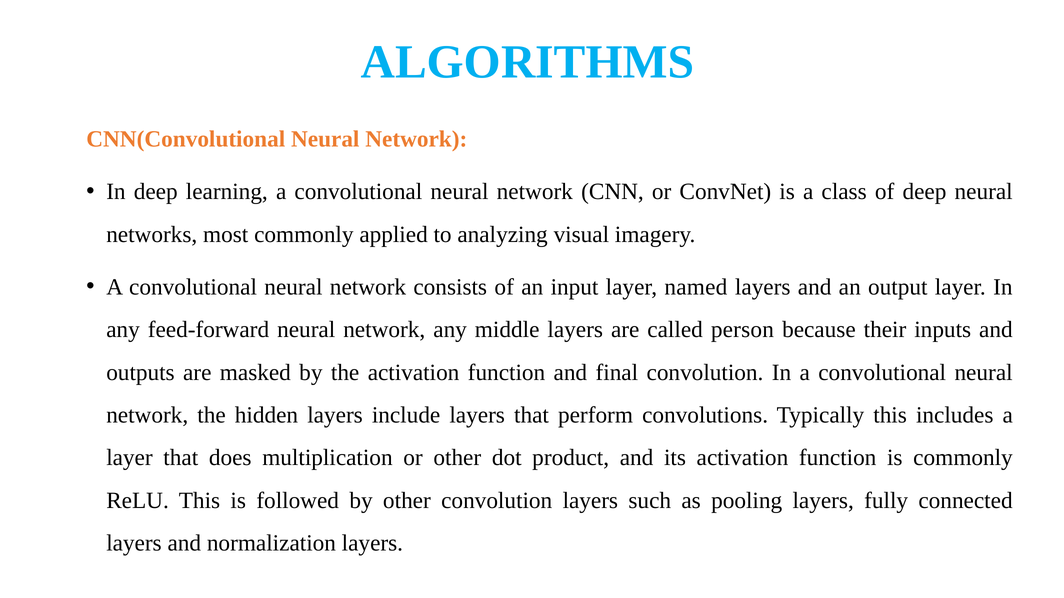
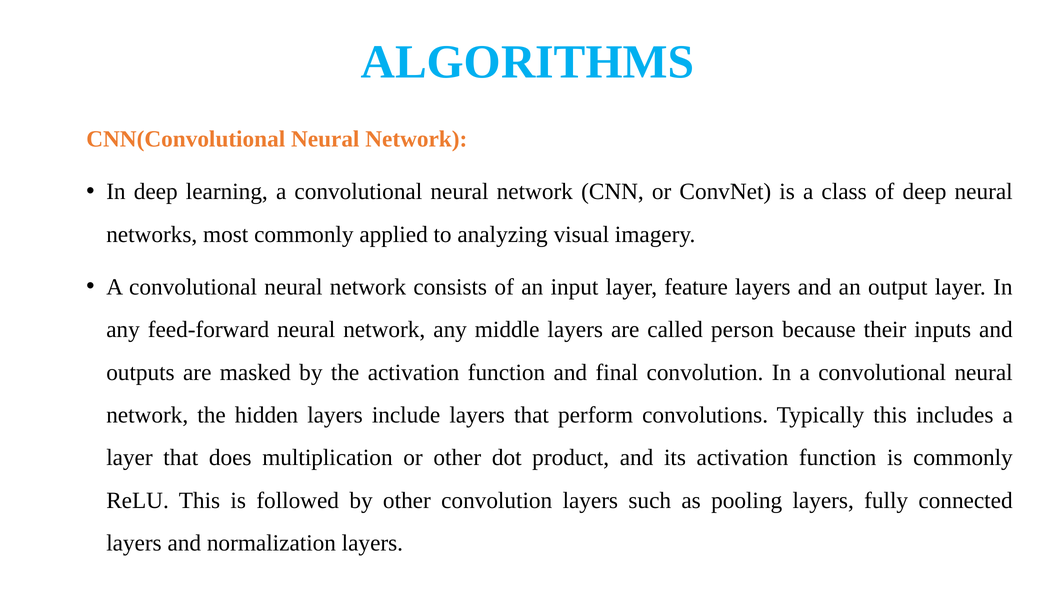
named: named -> feature (696, 287)
